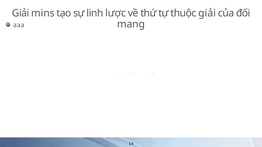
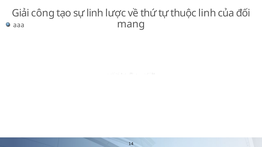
mins: mins -> công (43, 13)
thuộc giải: giải -> linh (207, 13)
